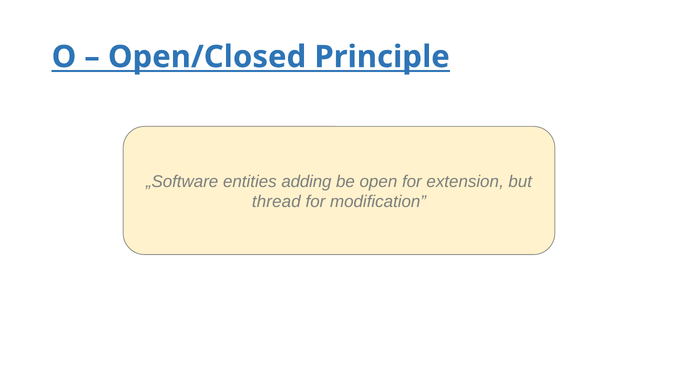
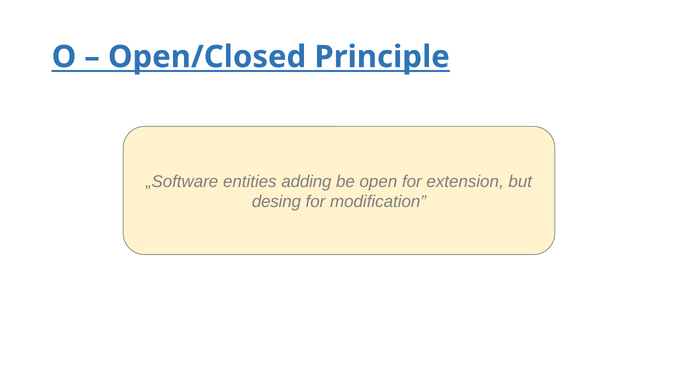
thread: thread -> desing (276, 202)
